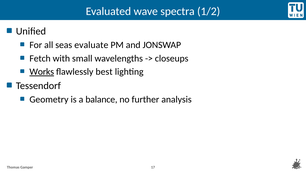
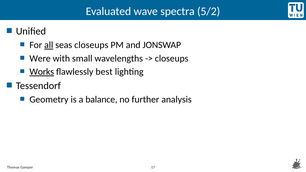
1/2: 1/2 -> 5/2 (209, 11)
all underline: none -> present (49, 45)
seas evaluate: evaluate -> closeups (91, 45)
Fetch: Fetch -> Were (40, 58)
